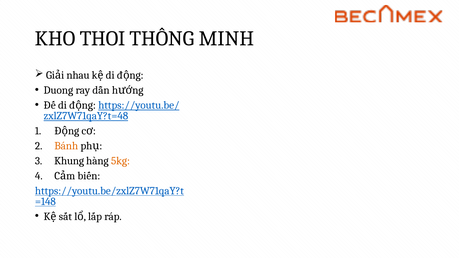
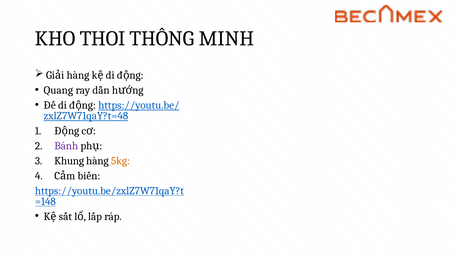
nhau: nhau -> hàng (78, 75)
Duong: Duong -> Quang (58, 90)
Bánh colour: orange -> purple (66, 146)
